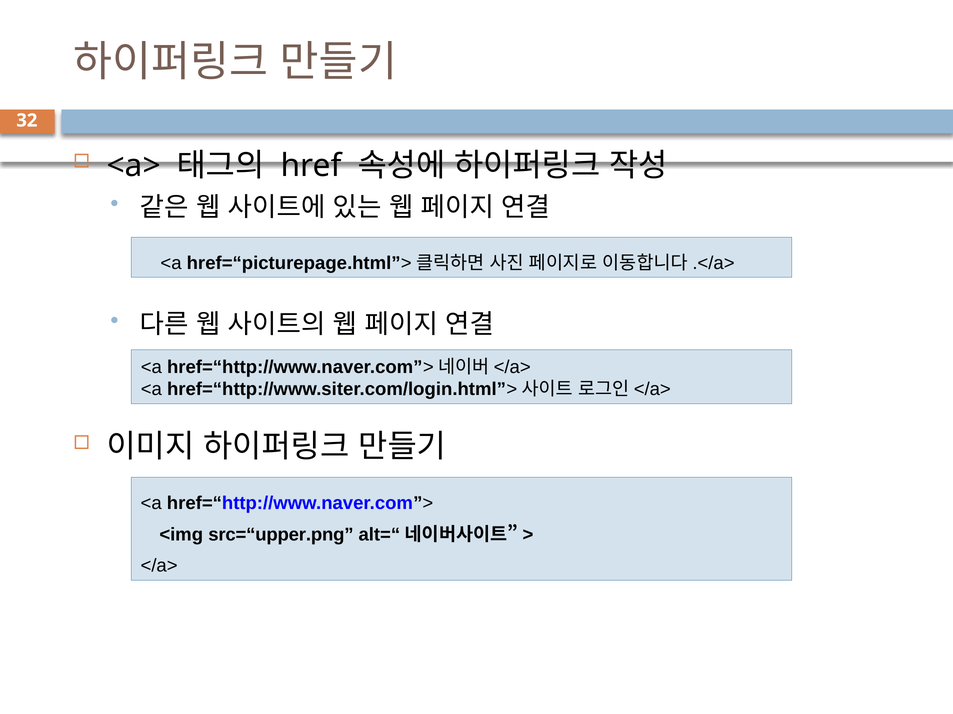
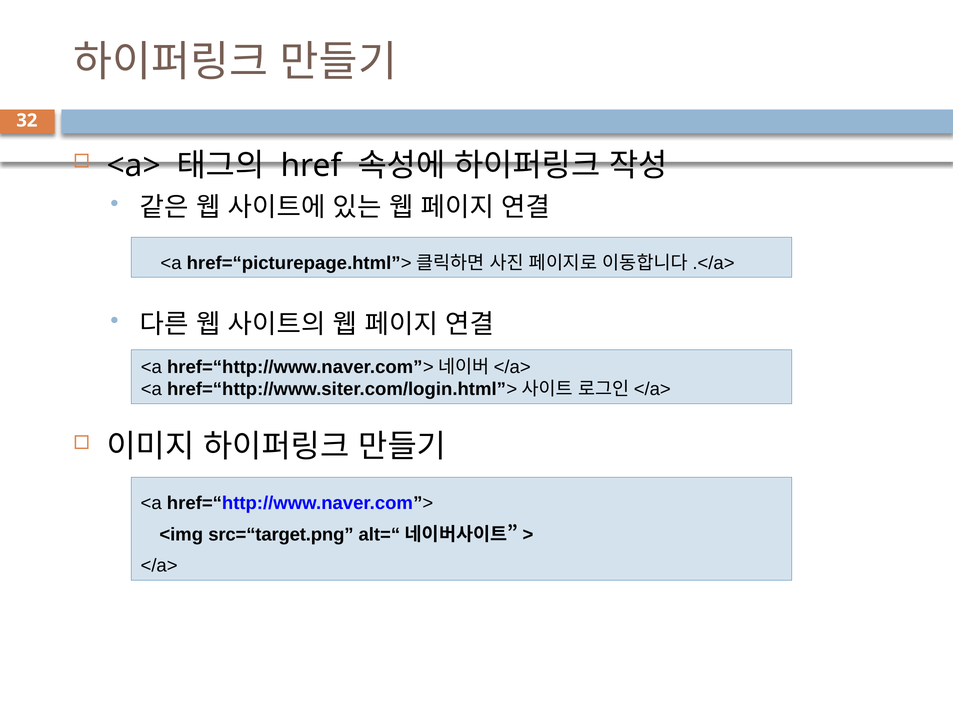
src=“upper.png: src=“upper.png -> src=“target.png (281, 535)
